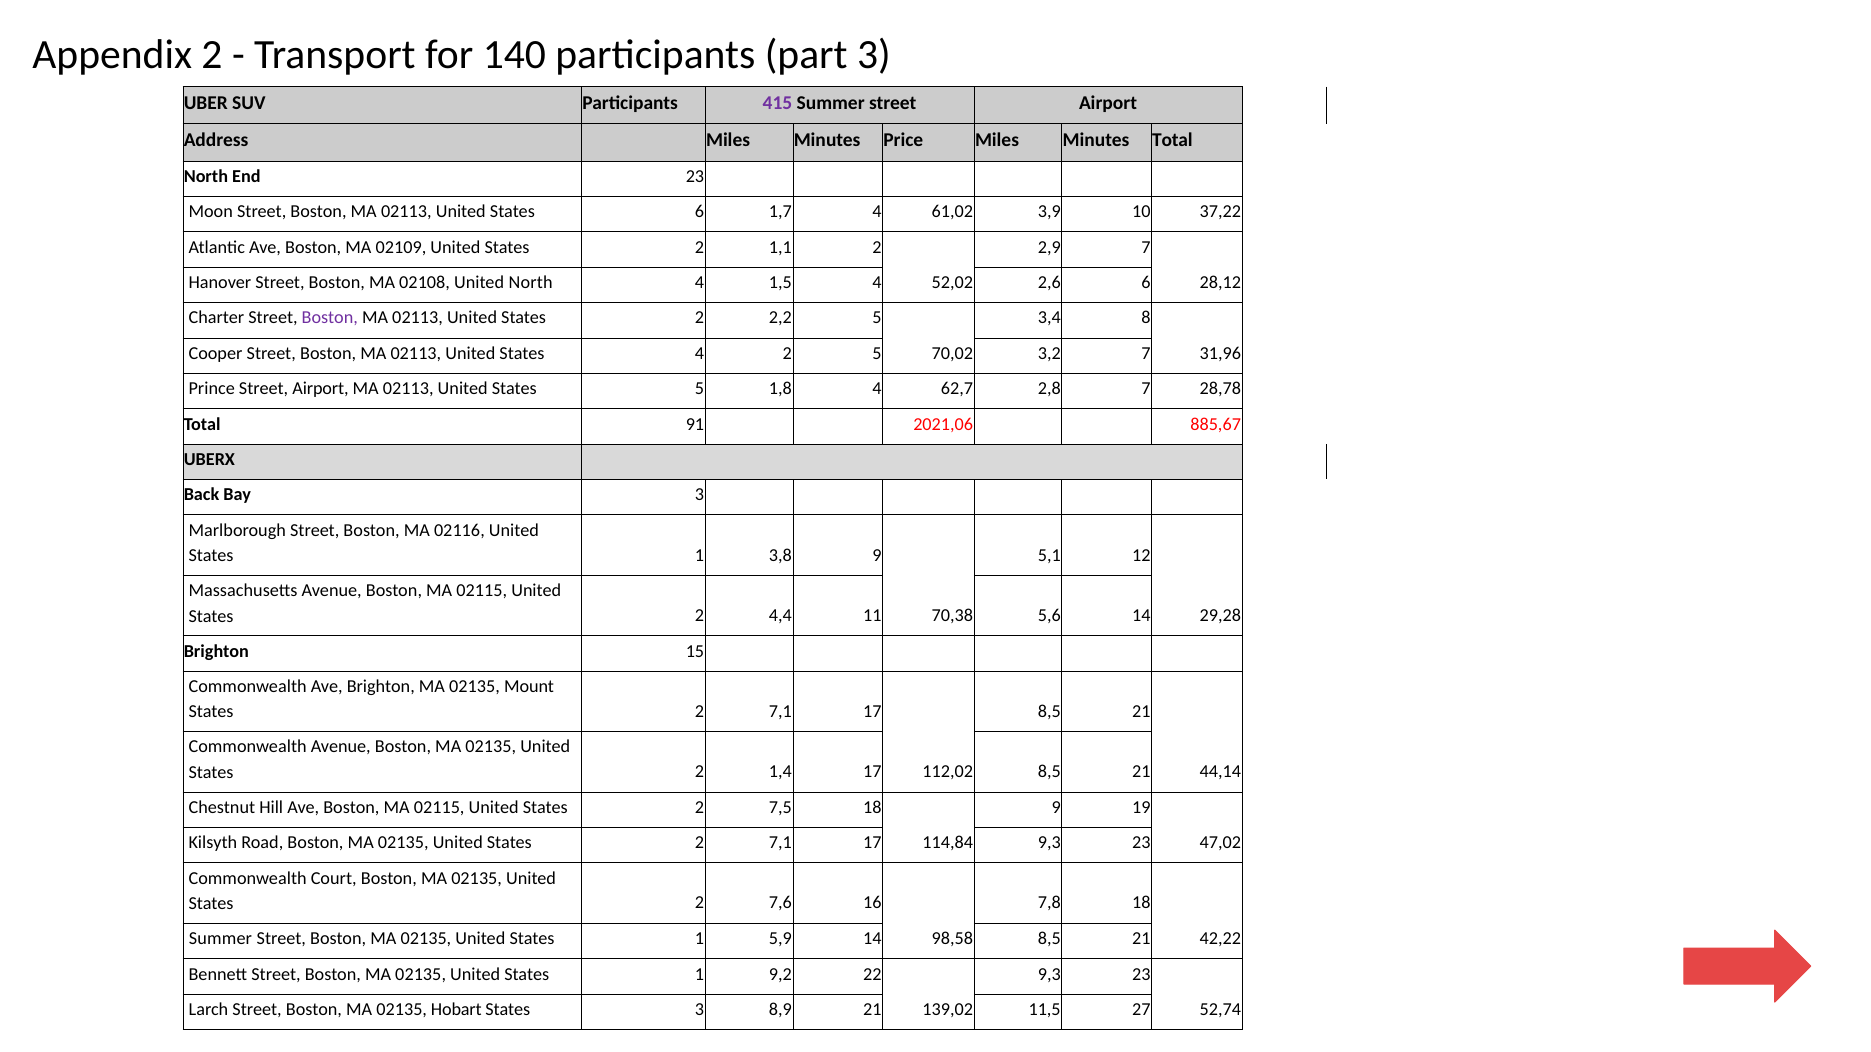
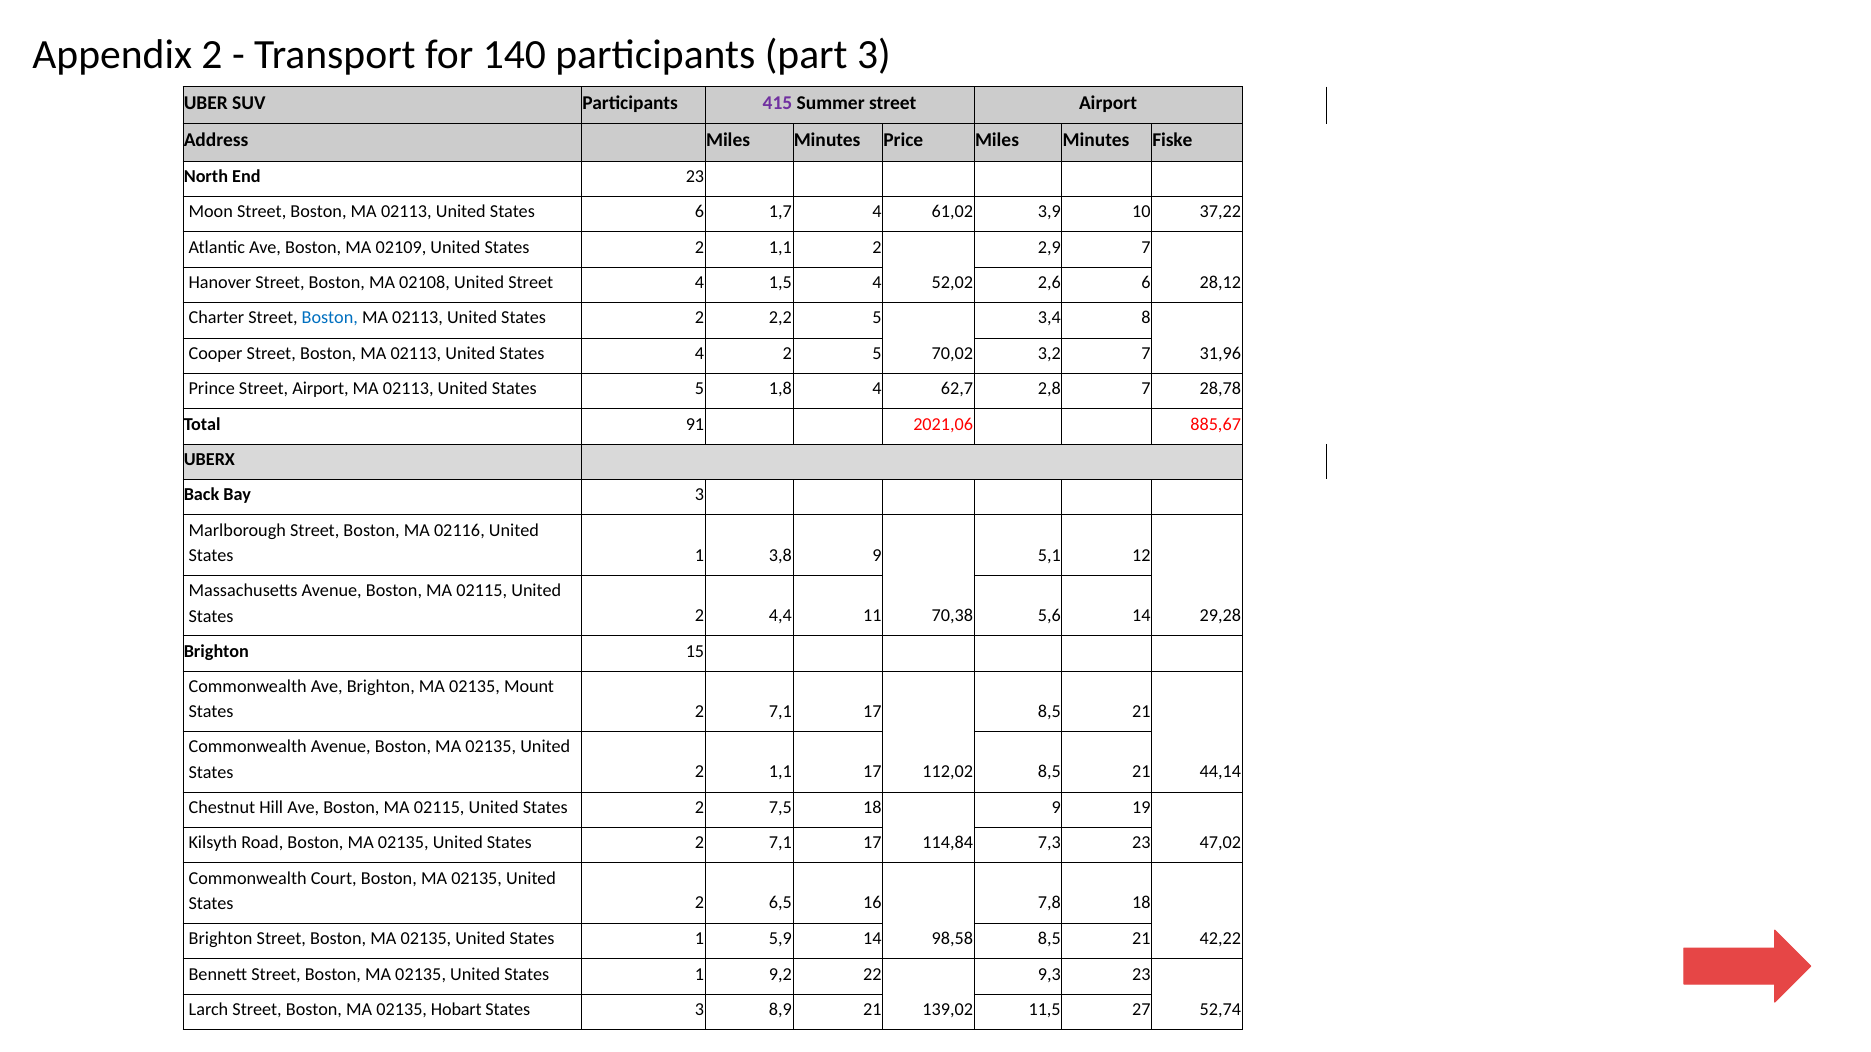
Minutes Total: Total -> Fiske (1172, 140)
United North: North -> Street (531, 283)
Boston colour: purple -> blue (330, 318)
1,4: 1,4 -> 1,1 (780, 772)
17 9,3: 9,3 -> 7,3 (1049, 843)
7,6: 7,6 -> 6,5 (780, 903)
Summer: Summer -> Brighton (221, 939)
